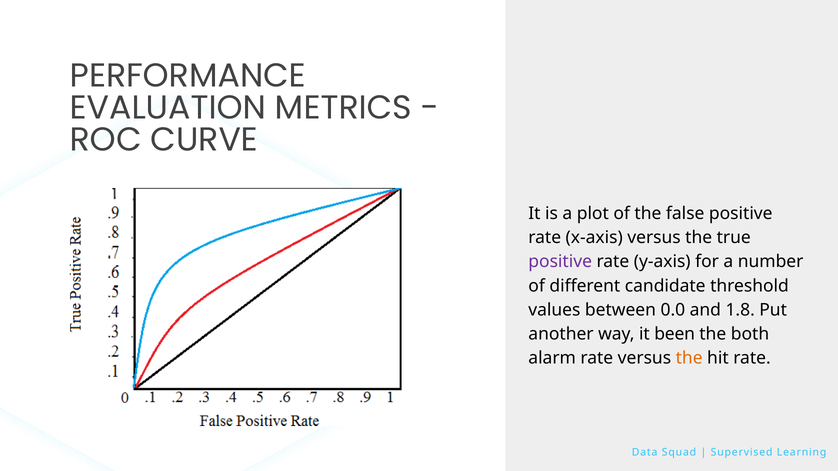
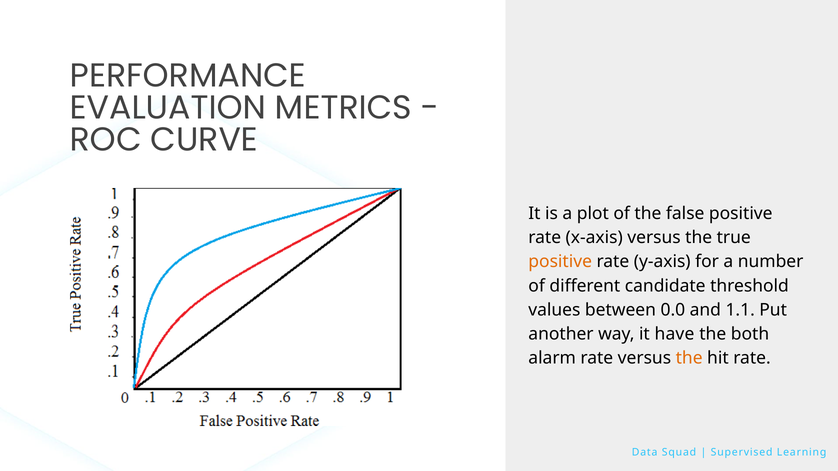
positive colour: purple -> orange (560, 262)
1.8: 1.8 -> 1.1 (740, 310)
been: been -> have (674, 334)
